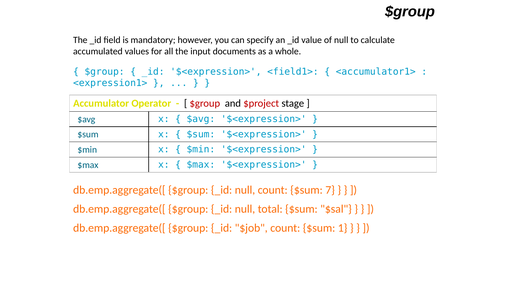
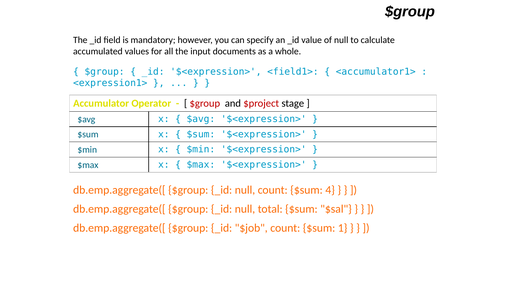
7: 7 -> 4 (330, 190)
